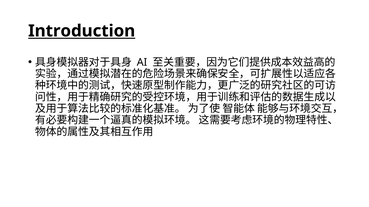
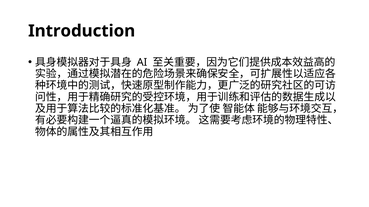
Introduction underline: present -> none (82, 31)
